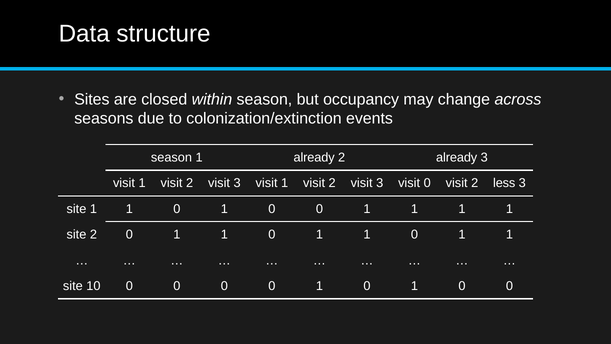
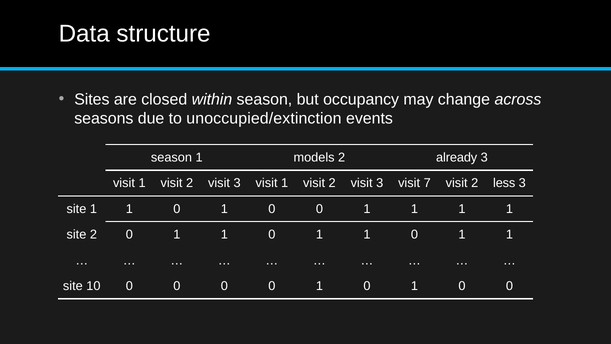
colonization/extinction: colonization/extinction -> unoccupied/extinction (264, 118)
already: already -> models (314, 157)
visit 0: 0 -> 7 (427, 183)
